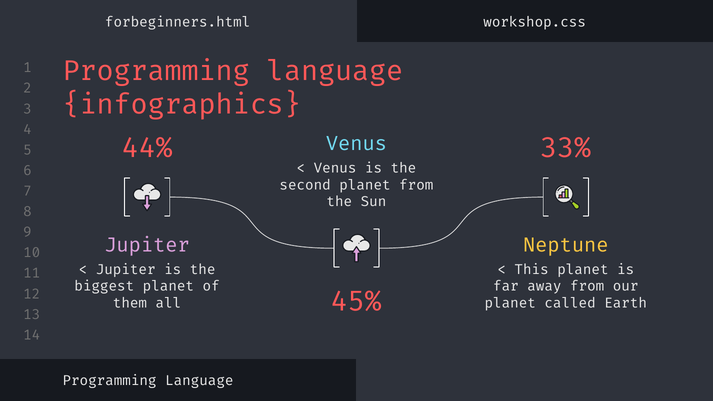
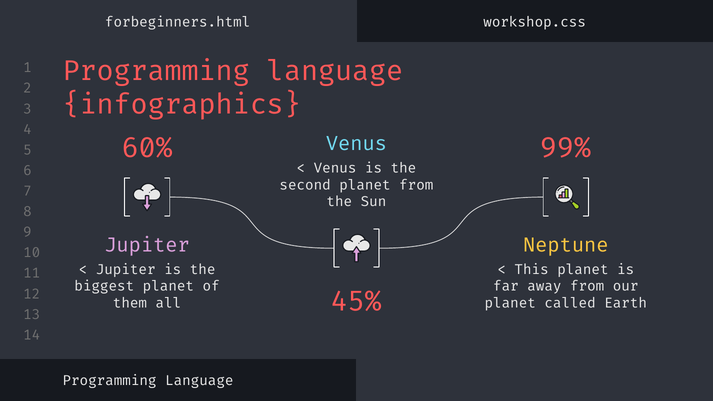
44%: 44% -> 60% (147, 148)
33%: 33% -> 99% (566, 148)
